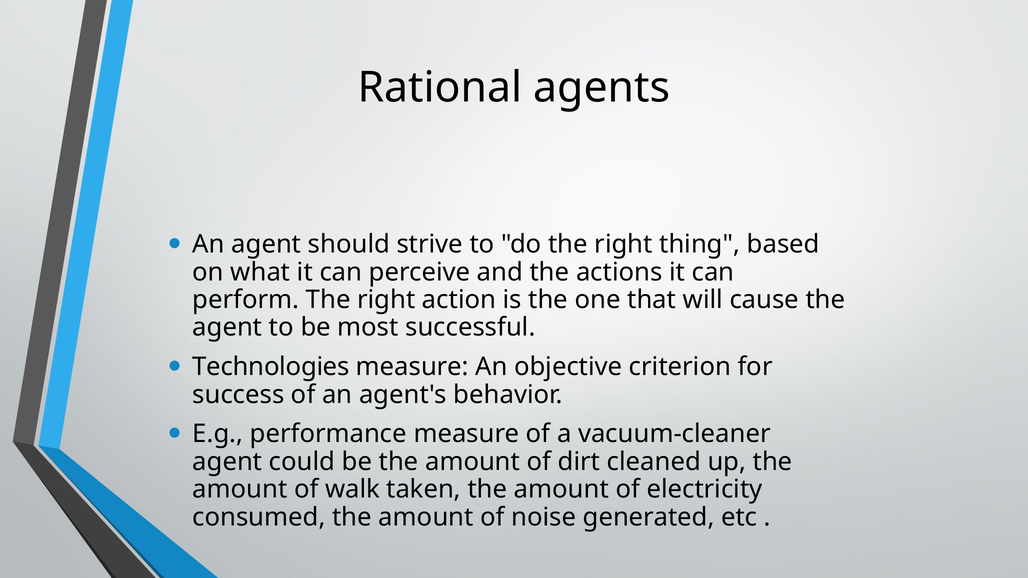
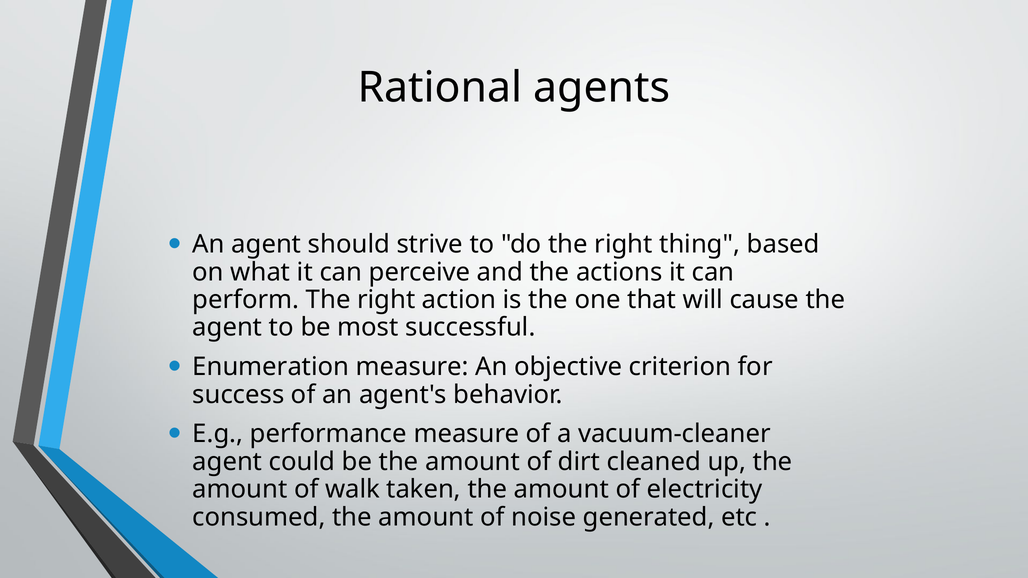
Technologies: Technologies -> Enumeration (271, 367)
